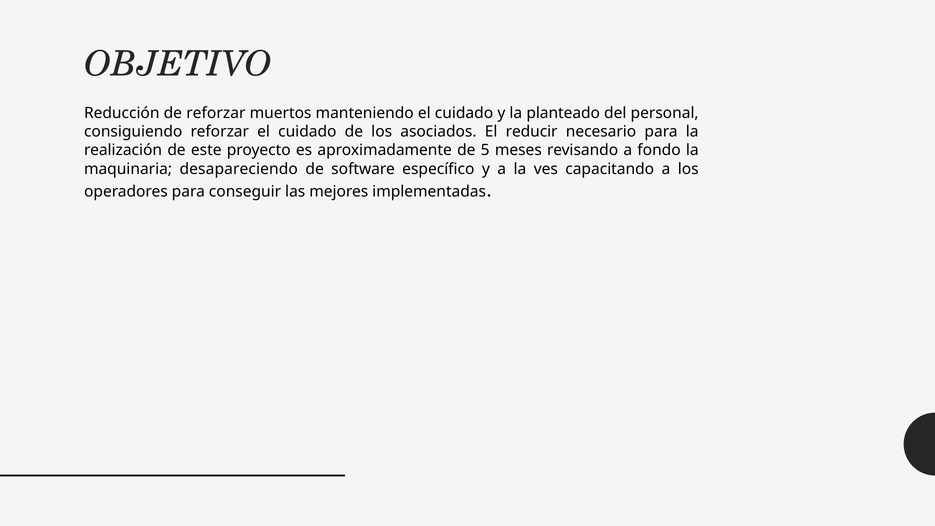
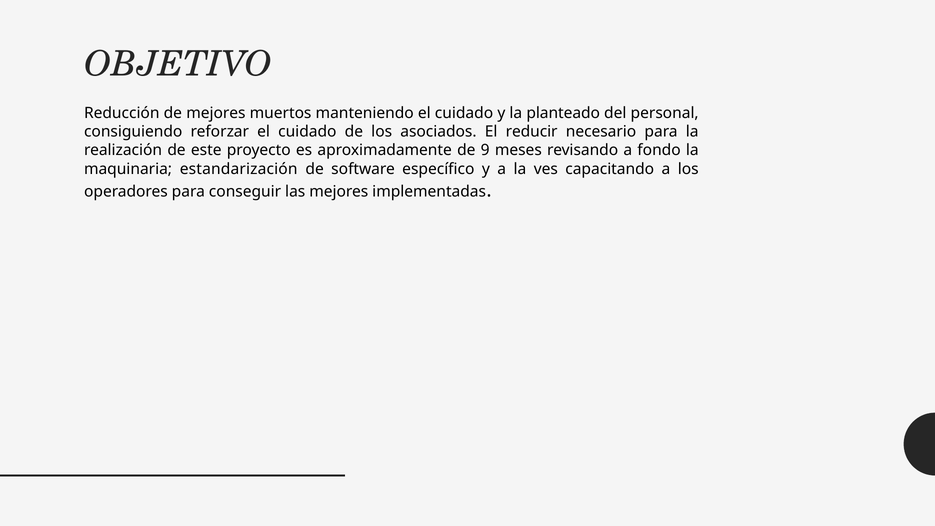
de reforzar: reforzar -> mejores (216, 113)
5: 5 -> 9 (485, 150)
desapareciendo: desapareciendo -> estandarización (239, 169)
